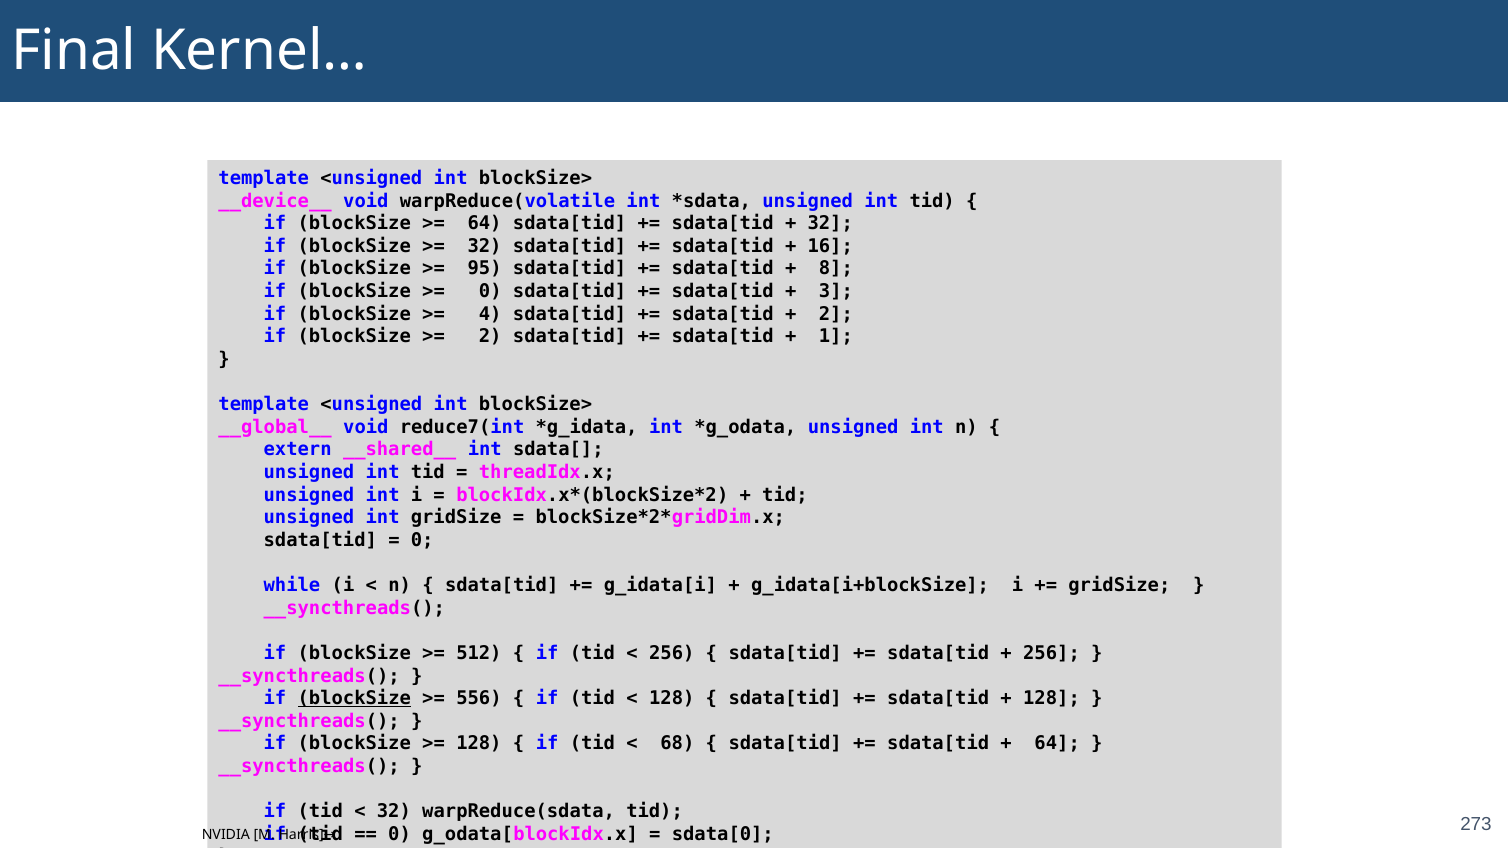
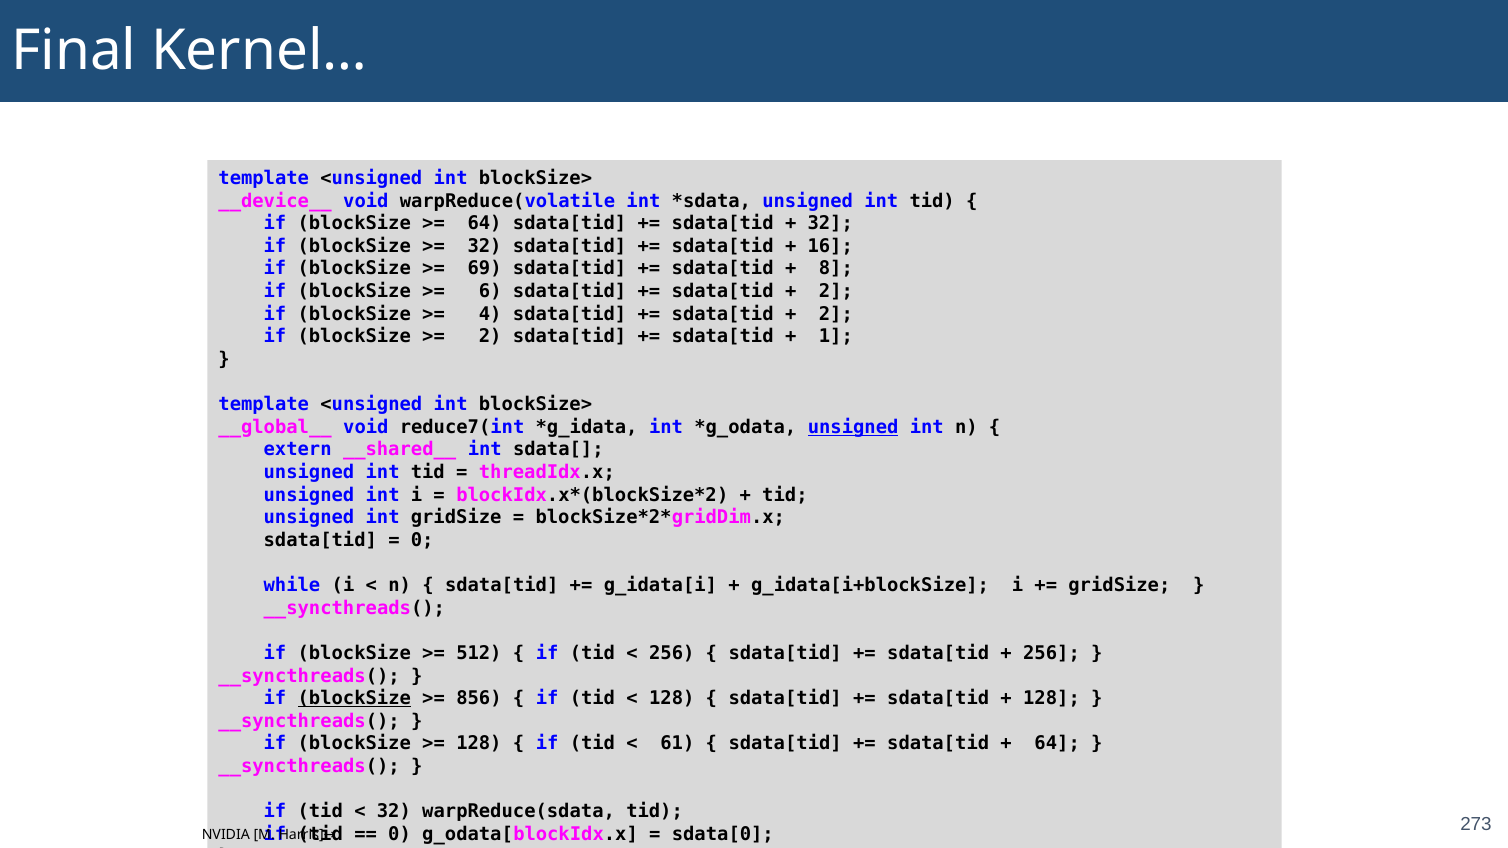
95: 95 -> 69 (485, 269)
0: 0 -> 6 (490, 291)
3: 3 -> 2 (836, 291)
unsigned underline: none -> present (853, 427)
556: 556 -> 856 (479, 699)
68: 68 -> 61 (677, 744)
